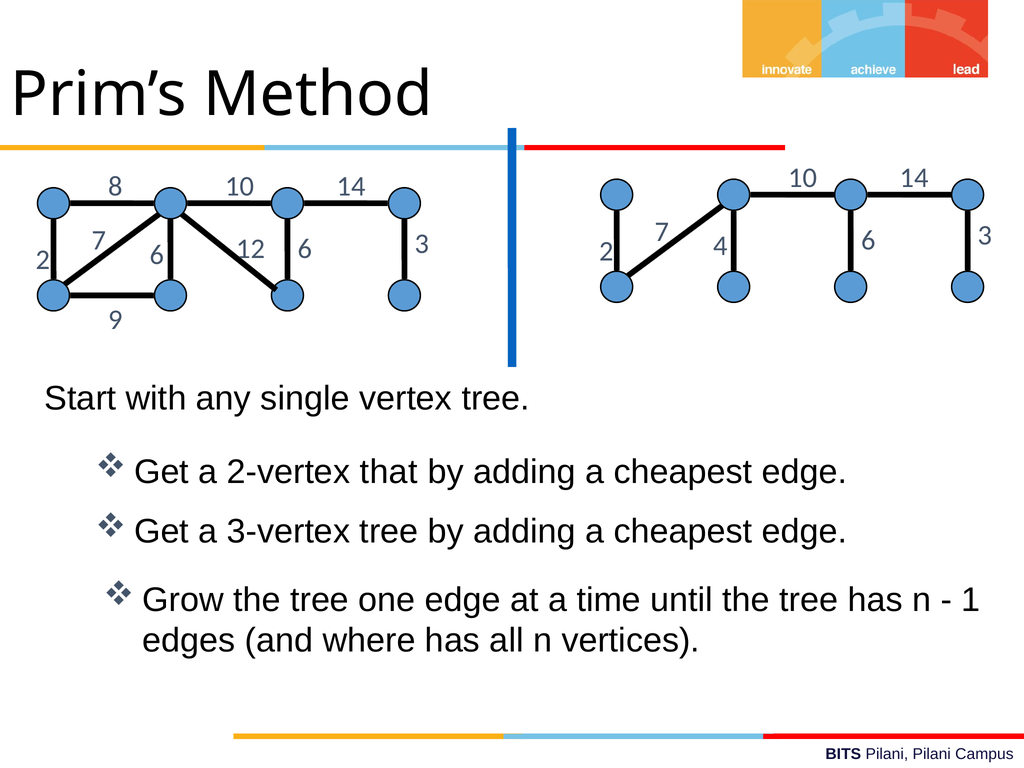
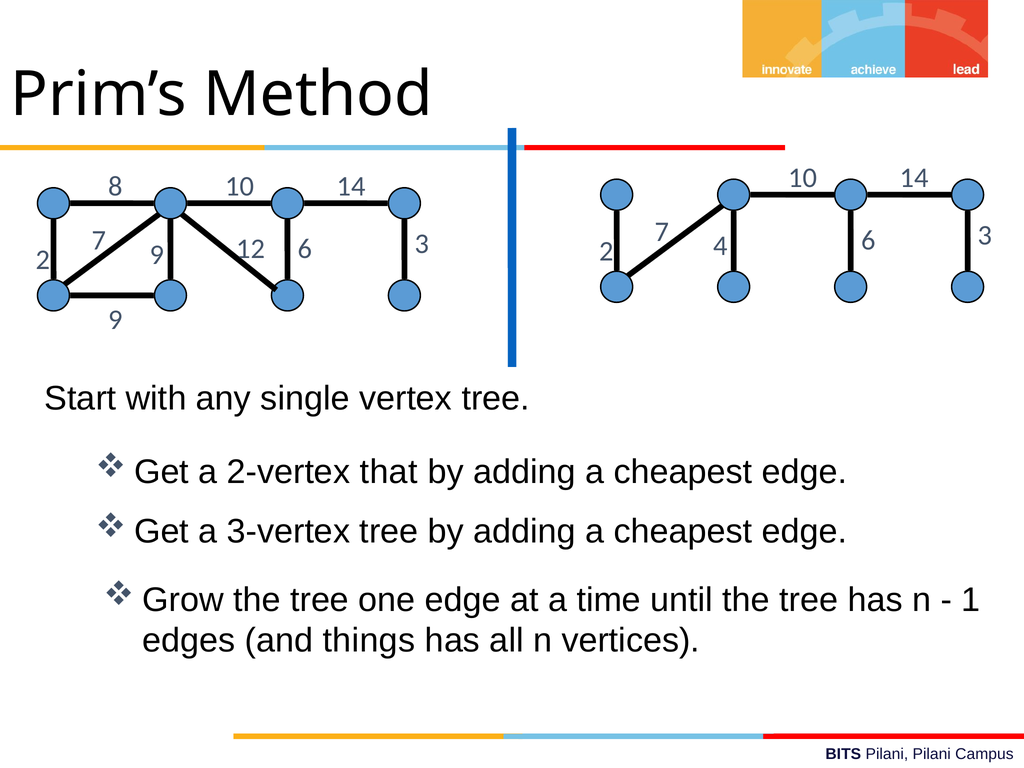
2 6: 6 -> 9 (157, 255)
where: where -> things (369, 641)
